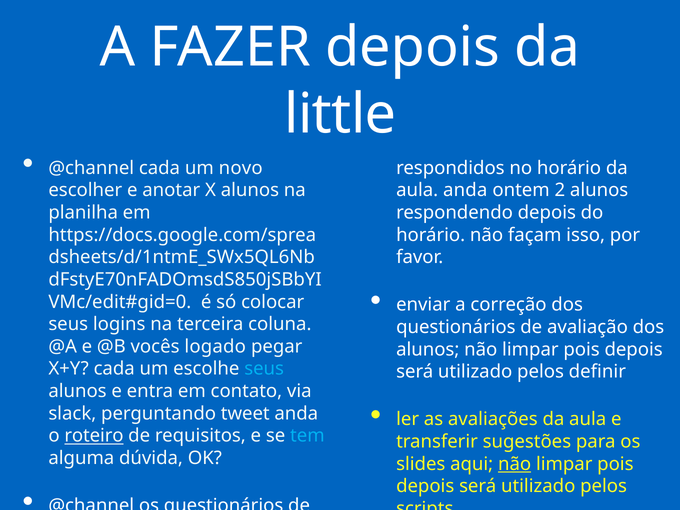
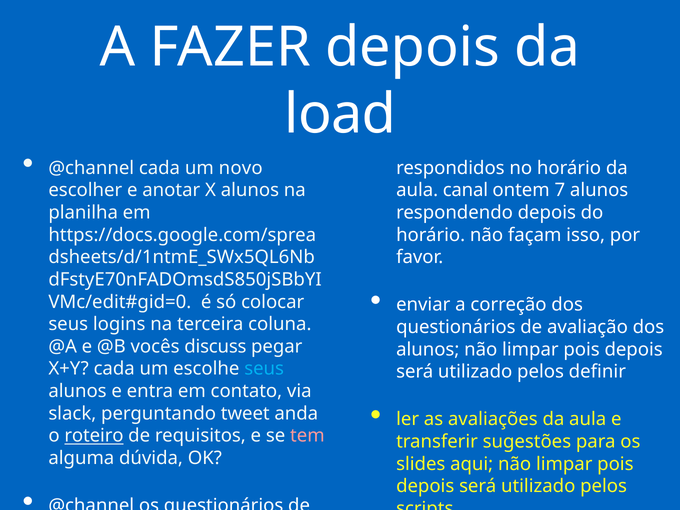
little: little -> load (340, 114)
aula anda: anda -> canal (465, 190)
2: 2 -> 7 (560, 190)
logado: logado -> discuss (215, 347)
tem colour: light blue -> pink (307, 436)
não underline: present -> none (515, 464)
